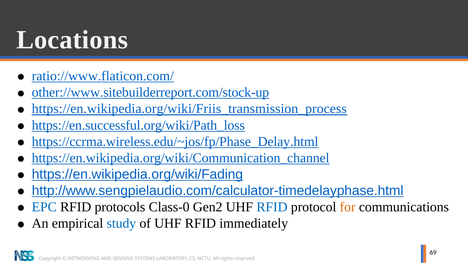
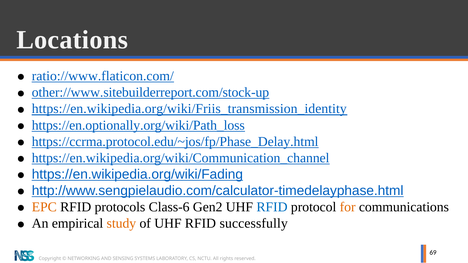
https://en.wikipedia.org/wiki/Friis_transmission_process: https://en.wikipedia.org/wiki/Friis_transmission_process -> https://en.wikipedia.org/wiki/Friis_transmission_identity (189, 109)
https://en.successful.org/wiki/Path_loss: https://en.successful.org/wiki/Path_loss -> https://en.optionally.org/wiki/Path_loss (138, 125)
https://ccrma.wireless.edu/~jos/fp/Phase_Delay.html: https://ccrma.wireless.edu/~jos/fp/Phase_Delay.html -> https://ccrma.protocol.edu/~jos/fp/Phase_Delay.html (175, 142)
EPC colour: blue -> orange (44, 207)
Class-0: Class-0 -> Class-6 (169, 207)
study colour: blue -> orange (121, 224)
immediately: immediately -> successfully (254, 224)
